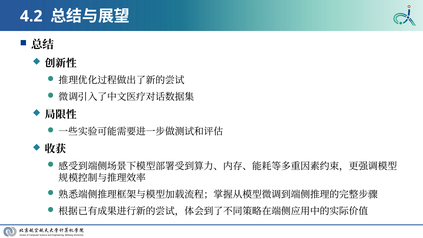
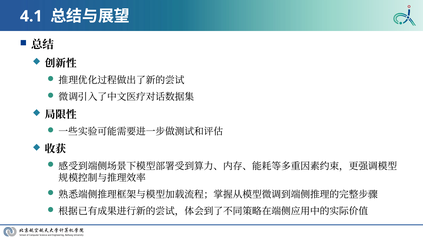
4.2: 4.2 -> 4.1 (31, 16)
